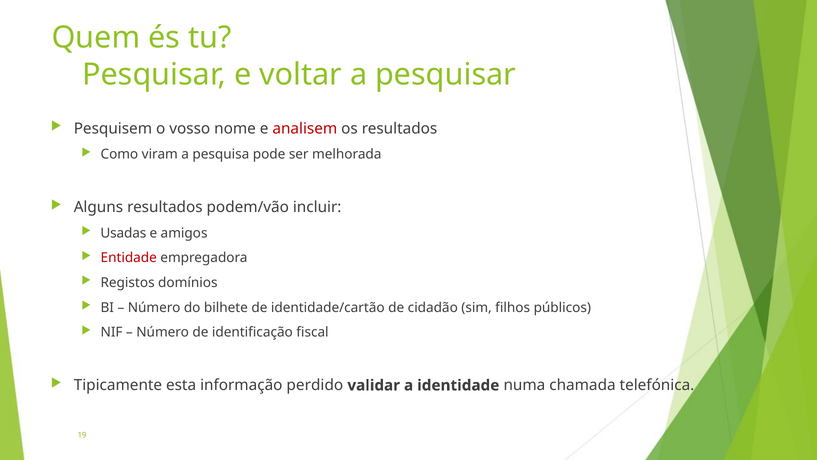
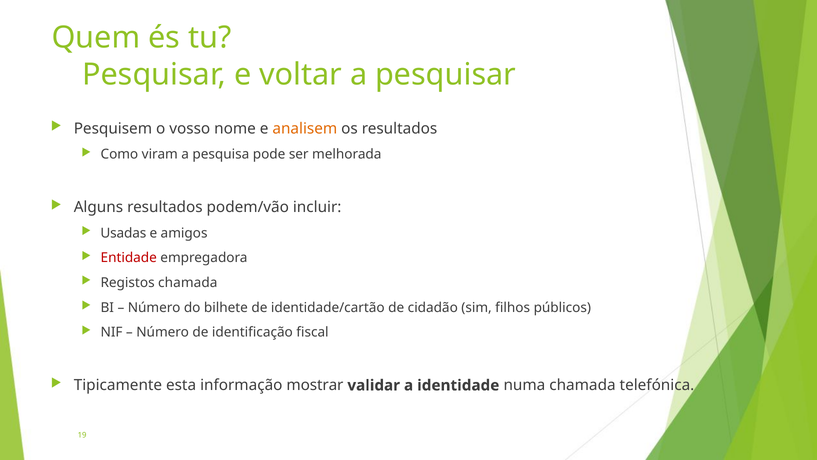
analisem colour: red -> orange (305, 128)
Registos domínios: domínios -> chamada (188, 282)
perdido: perdido -> mostrar (315, 385)
